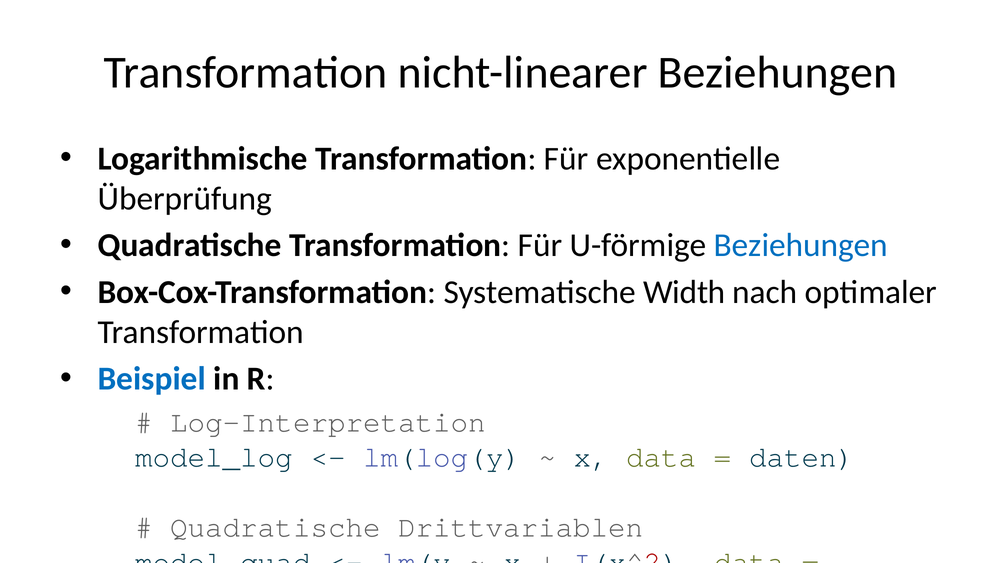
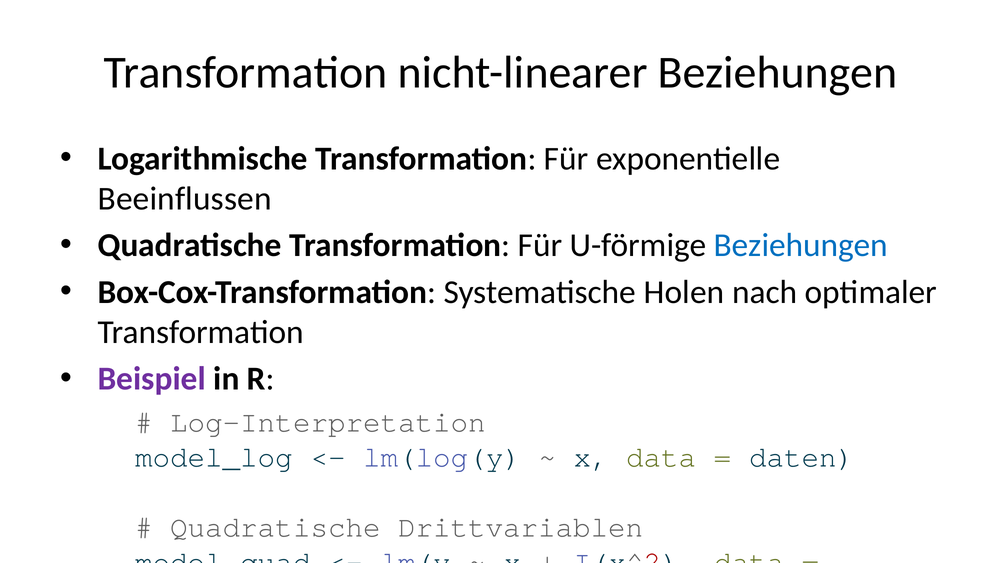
Überprüfung: Überprüfung -> Beeinflussen (185, 199)
Width: Width -> Holen (684, 292)
Beispiel colour: blue -> purple (152, 379)
